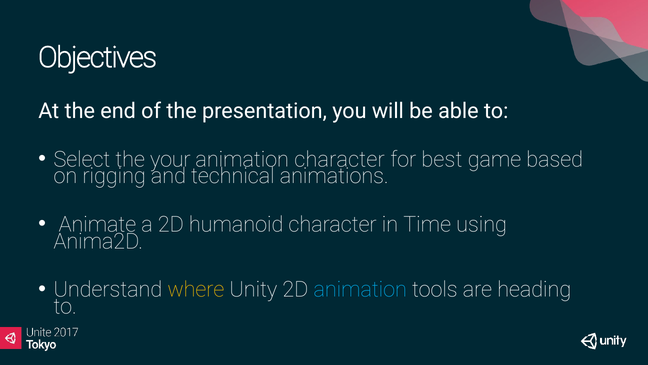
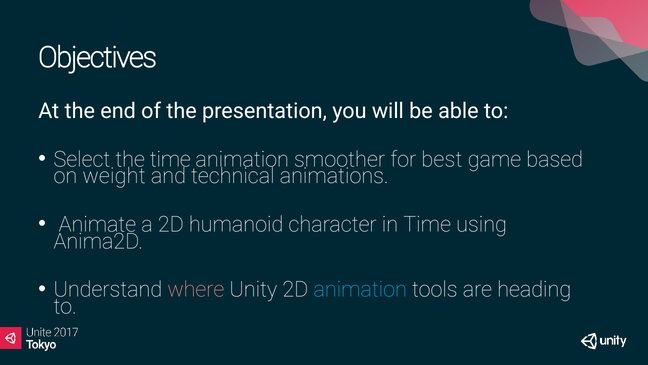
the your: your -> time (170, 159)
animation character: character -> smoother (340, 159)
rigging: rigging -> weight (114, 176)
where colour: yellow -> pink (196, 289)
